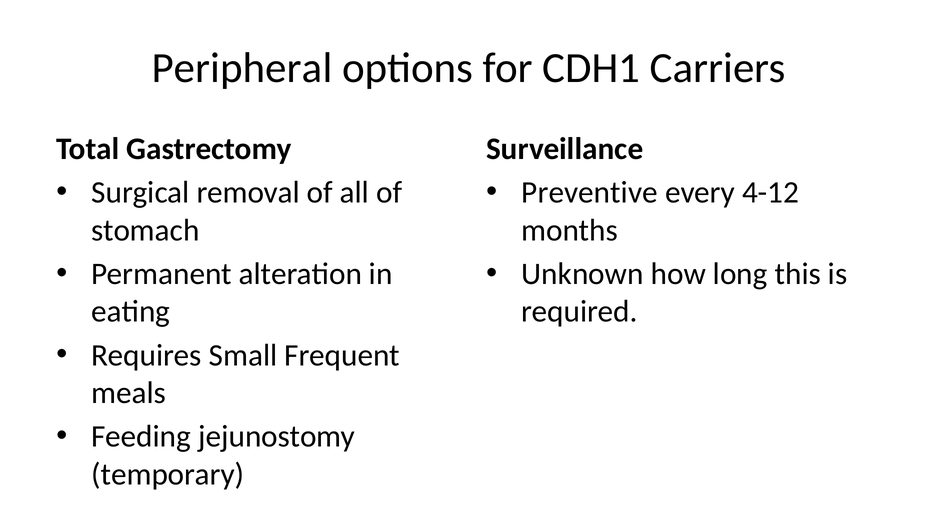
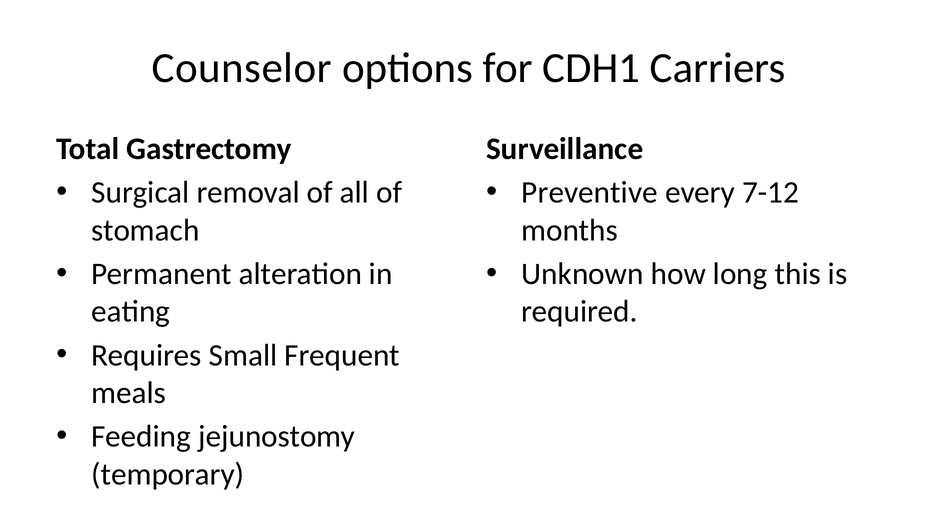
Peripheral: Peripheral -> Counselor (242, 68)
4-12: 4-12 -> 7-12 (771, 193)
